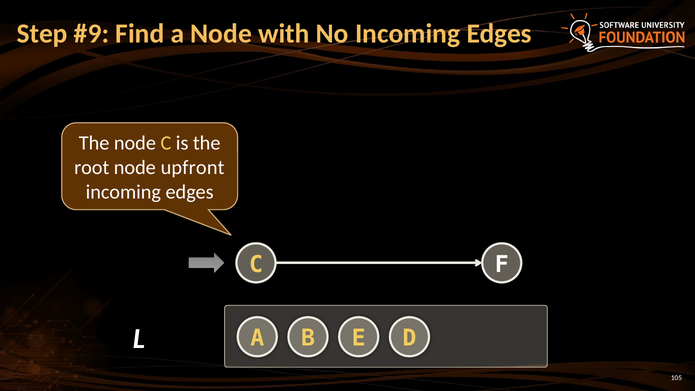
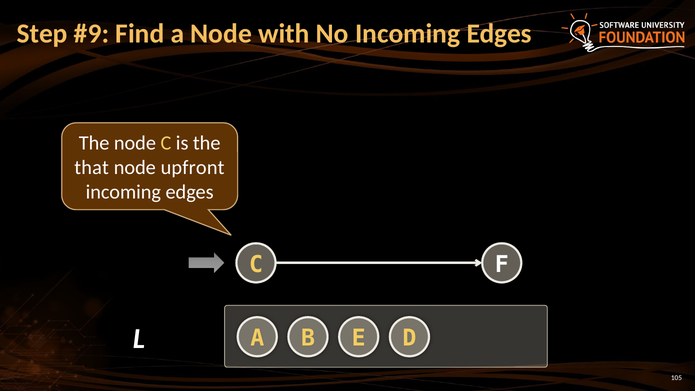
root: root -> that (92, 168)
